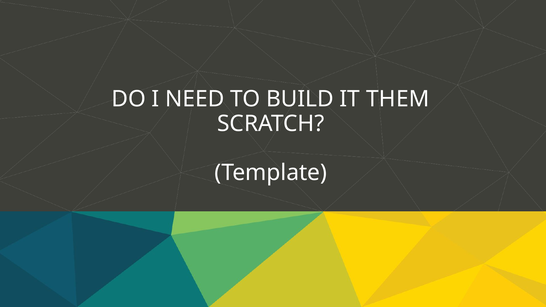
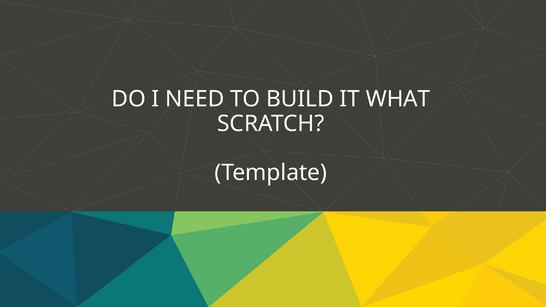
THEM: THEM -> WHAT (398, 99)
